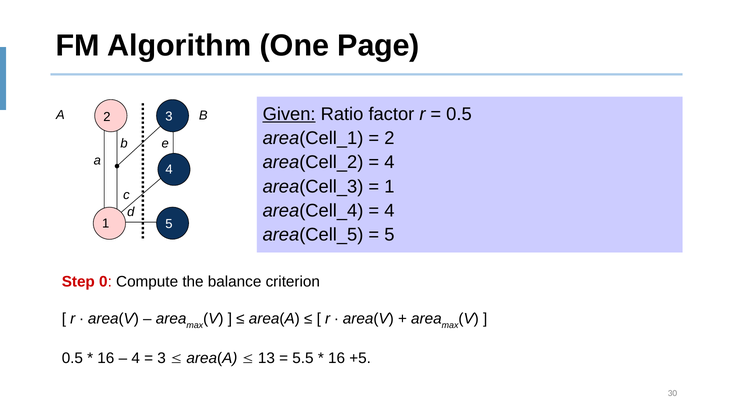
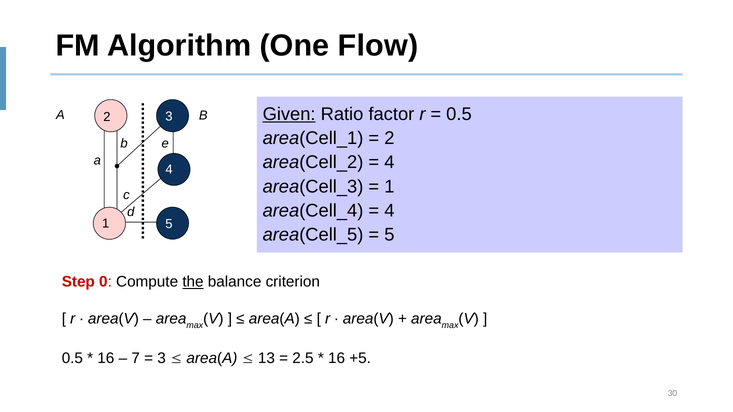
Page: Page -> Flow (378, 46)
the underline: none -> present (193, 282)
4: 4 -> 7 (136, 359)
5.5: 5.5 -> 2.5 (303, 359)
